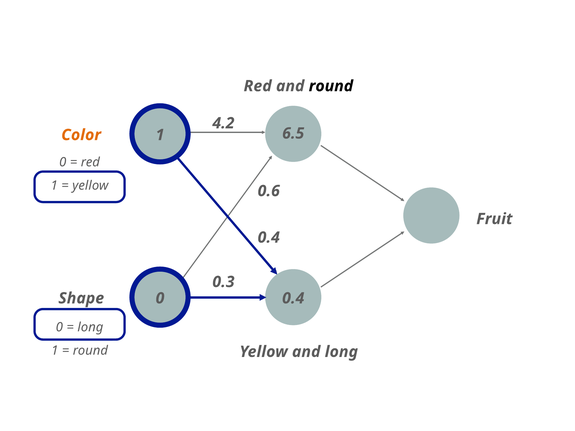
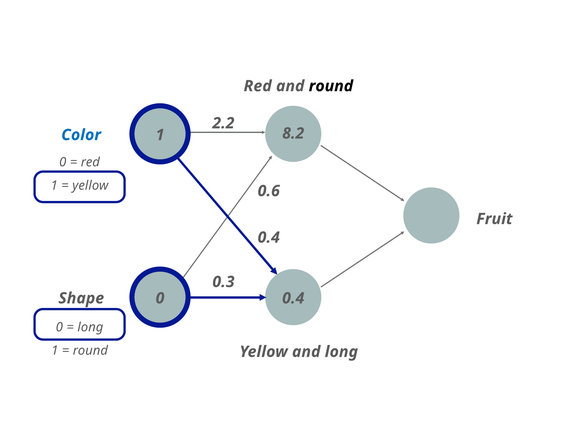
4.2: 4.2 -> 2.2 (223, 123)
6.5: 6.5 -> 8.2 (293, 133)
Color colour: orange -> blue (81, 135)
